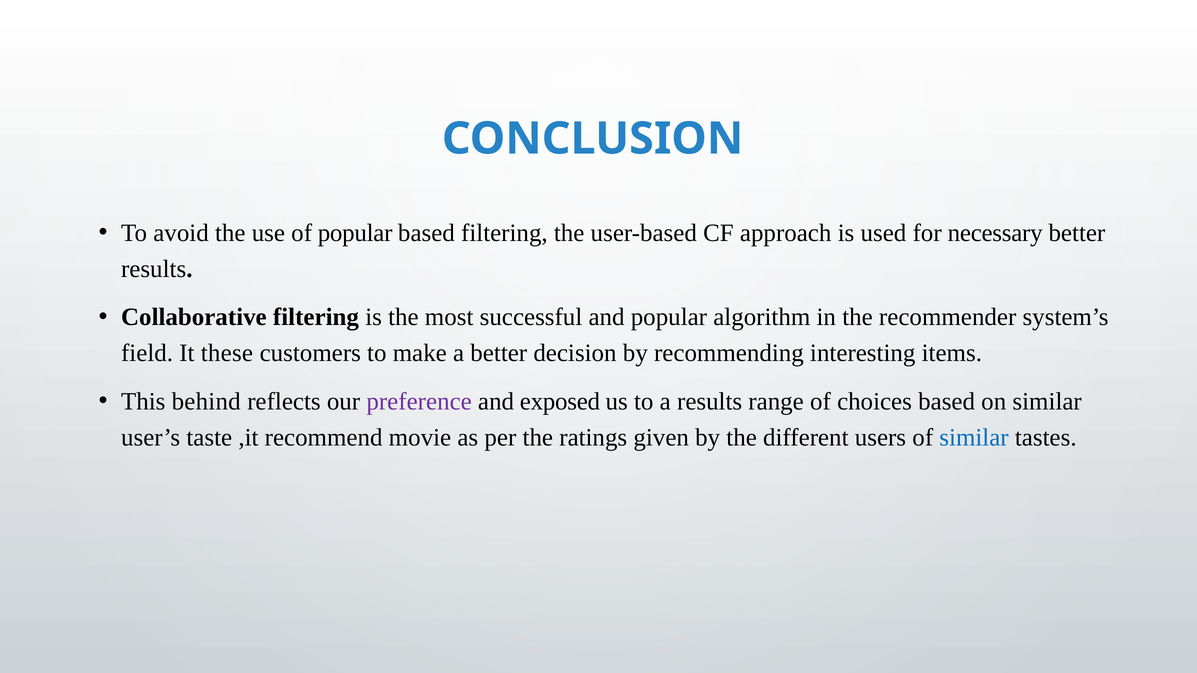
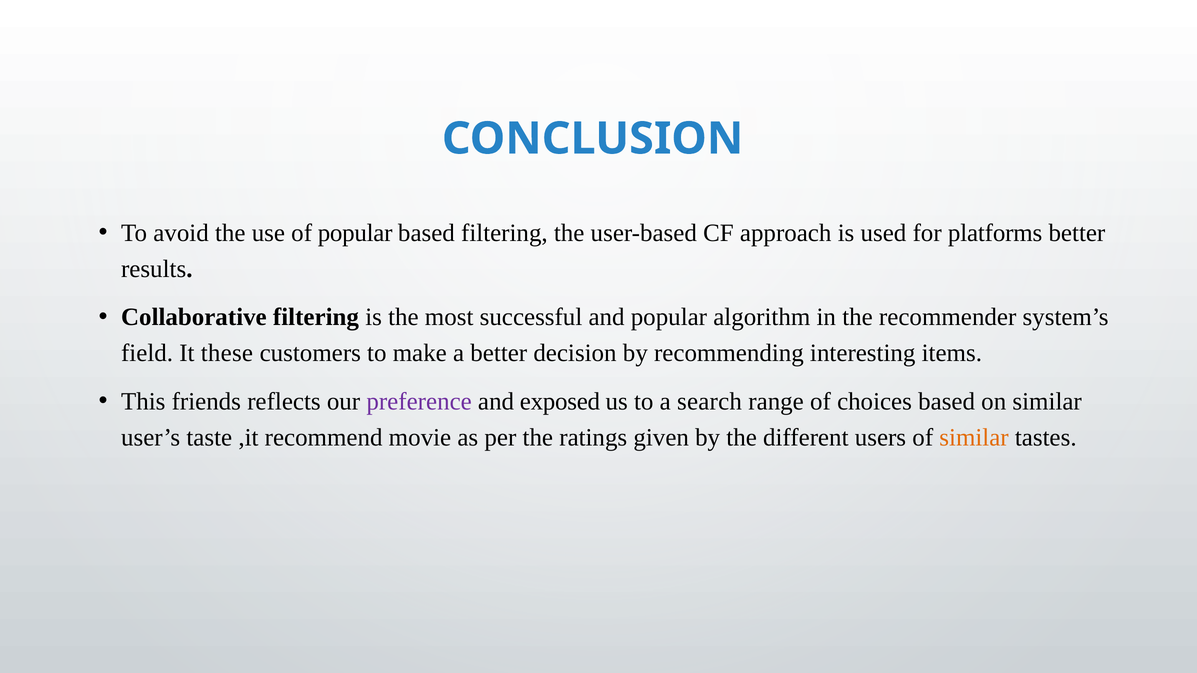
necessary: necessary -> platforms (995, 233)
behind: behind -> friends (206, 402)
a results: results -> search (709, 402)
similar colour: blue -> orange (974, 438)
